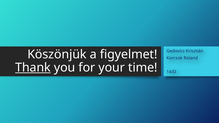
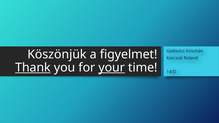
your underline: none -> present (112, 68)
